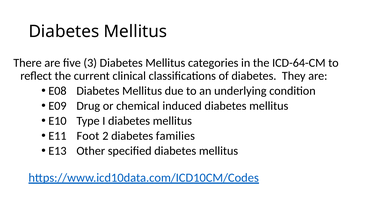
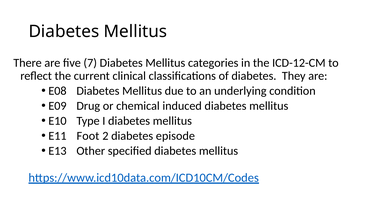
3: 3 -> 7 (90, 63)
ICD-64-CM: ICD-64-CM -> ICD-12-CM (299, 63)
families: families -> episode (175, 136)
